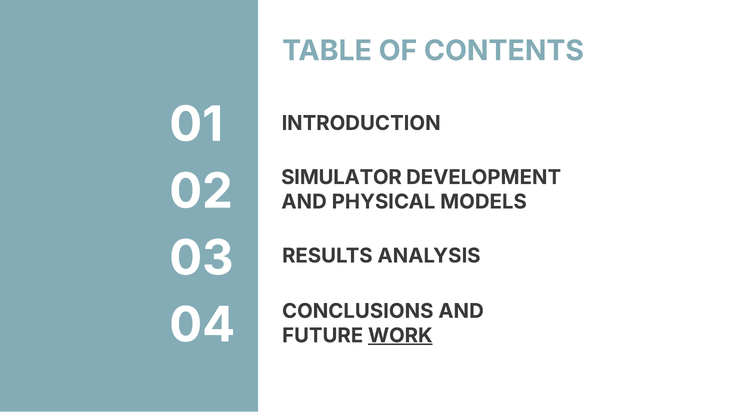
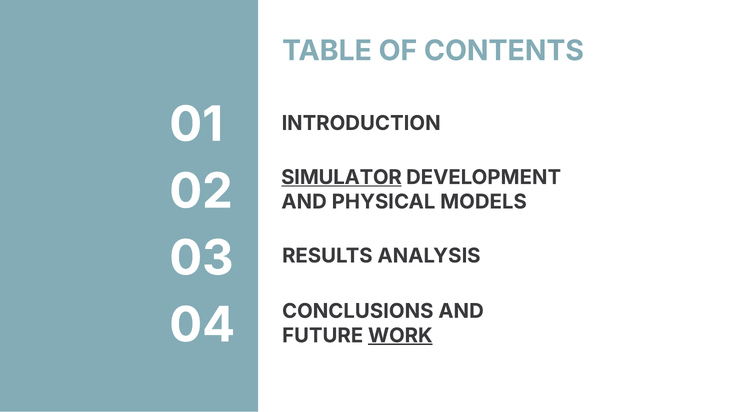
SIMULATOR underline: none -> present (341, 177)
